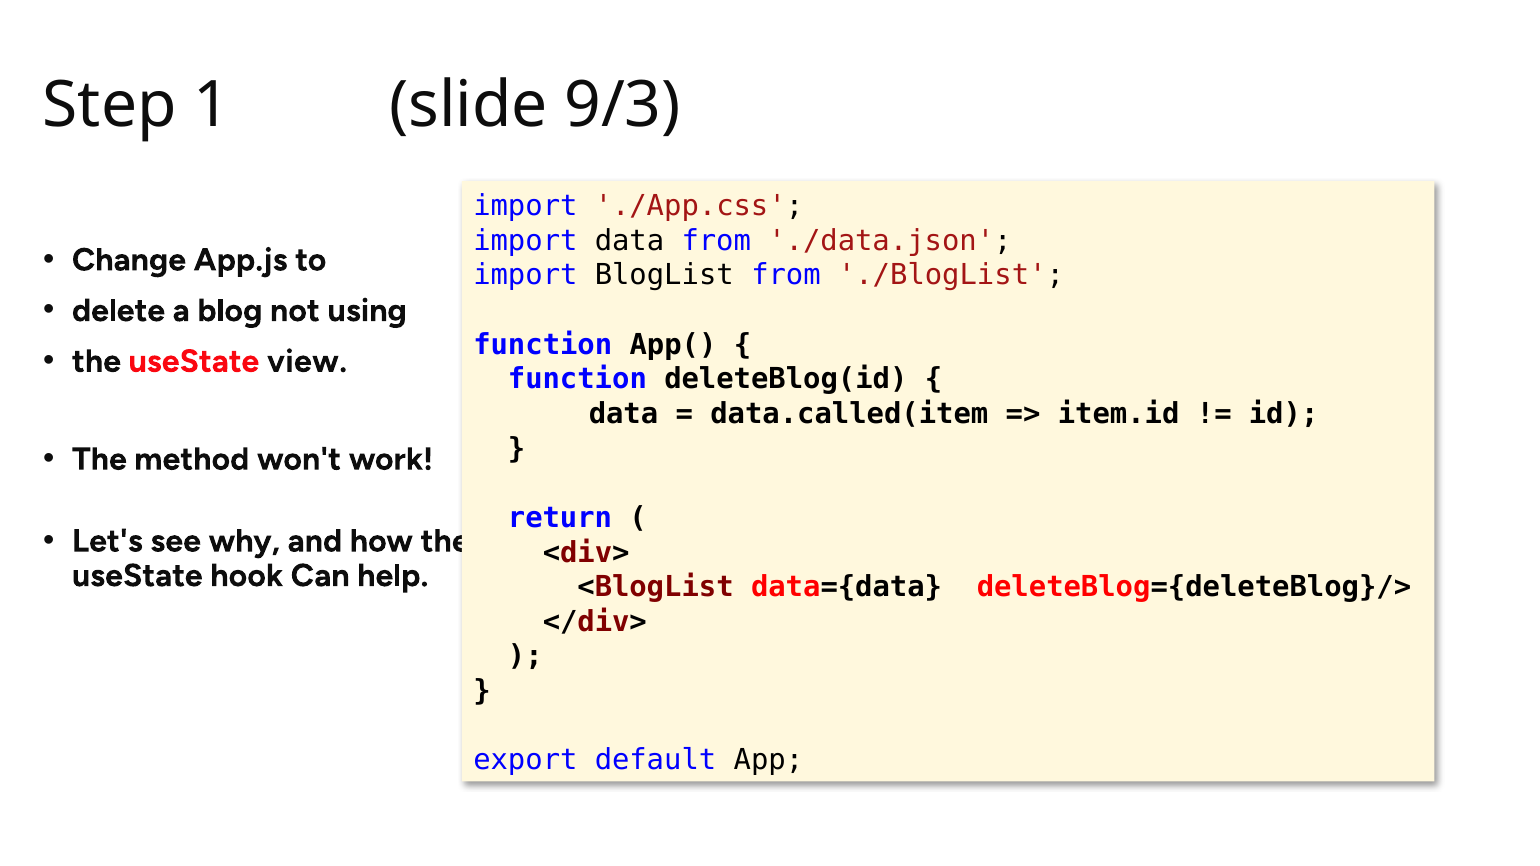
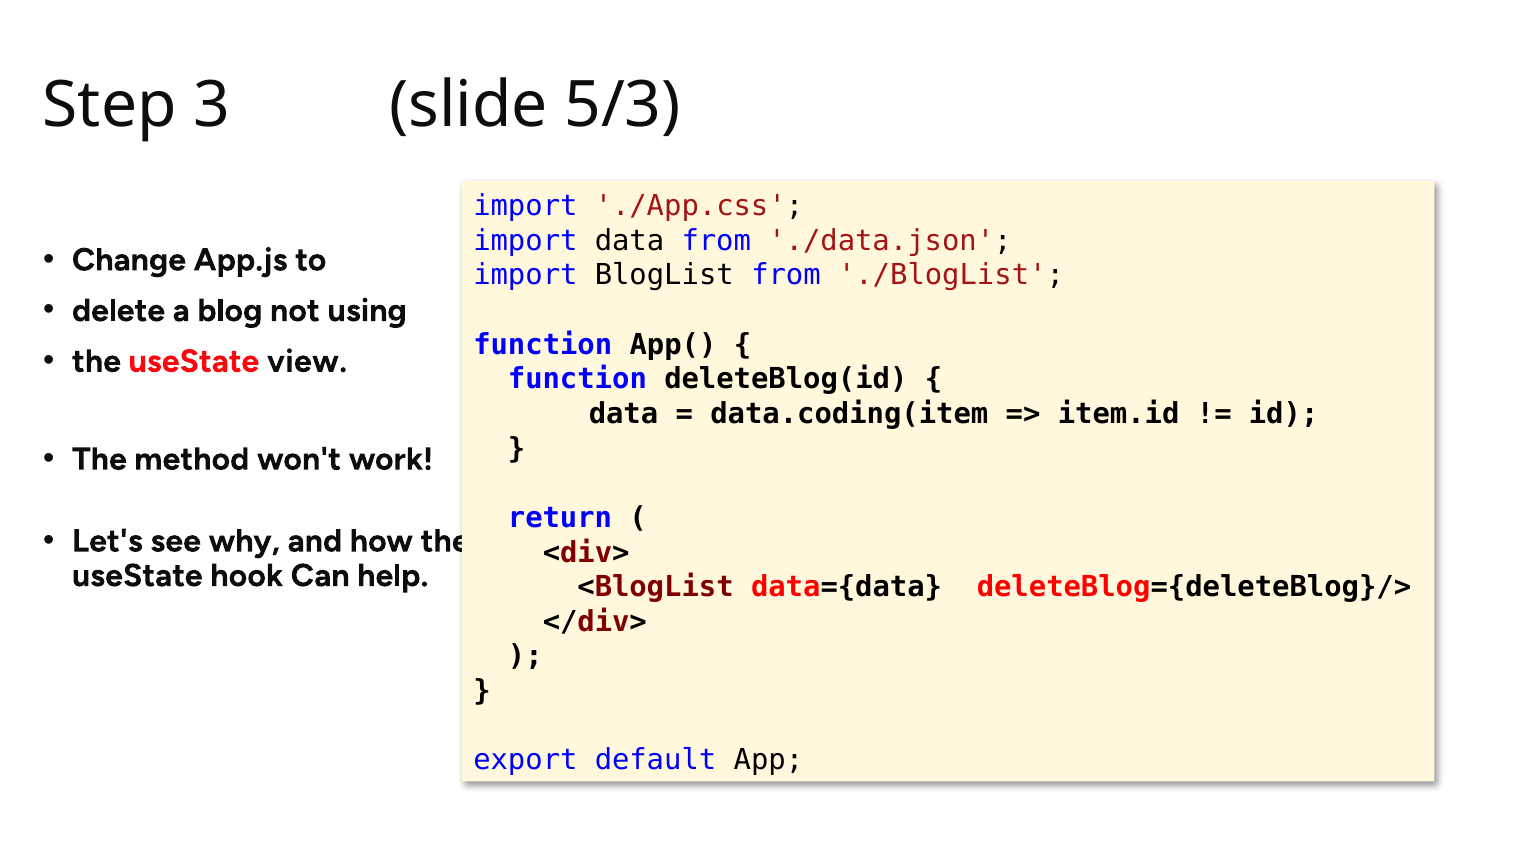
1: 1 -> 3 (212, 105)
9/3: 9/3 -> 5/3 (623, 105)
data.called(item: data.called(item -> data.coding(item (849, 414)
